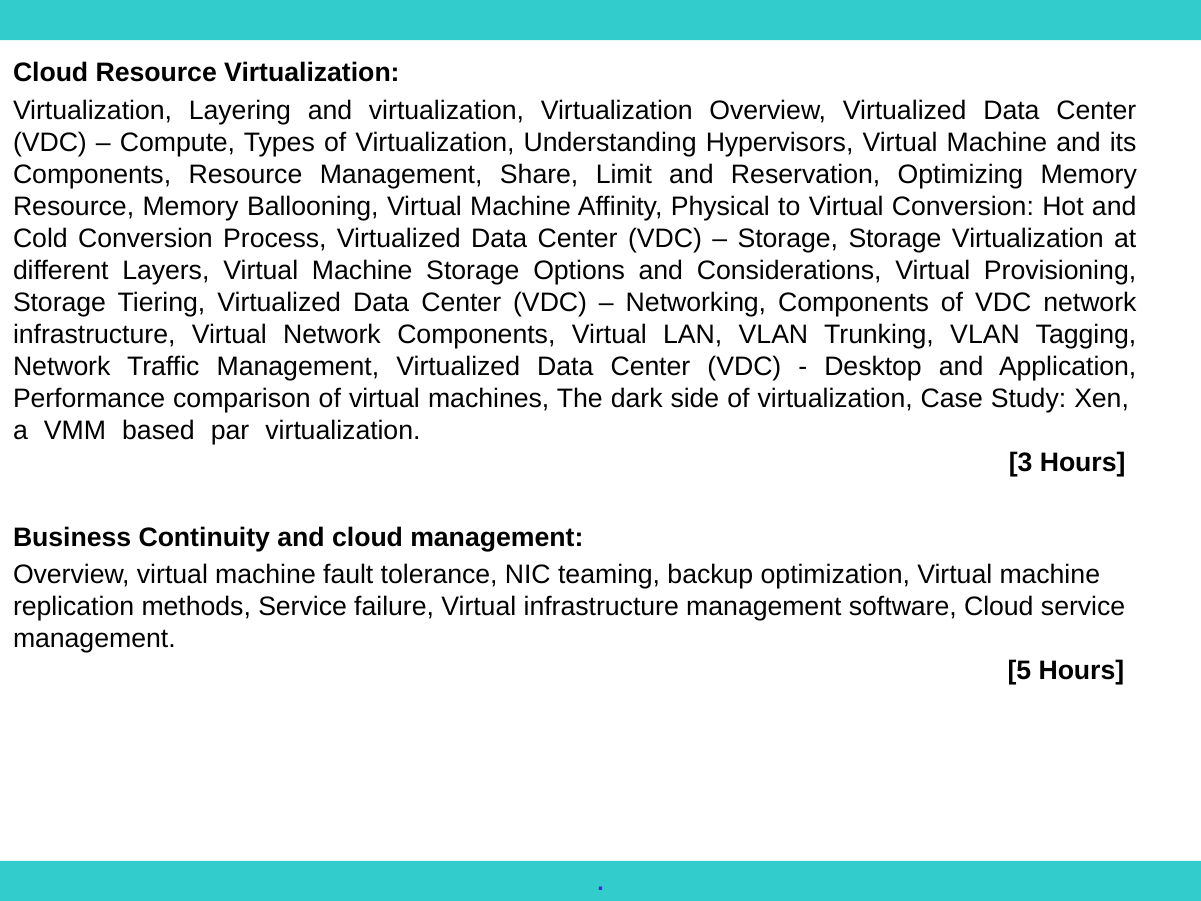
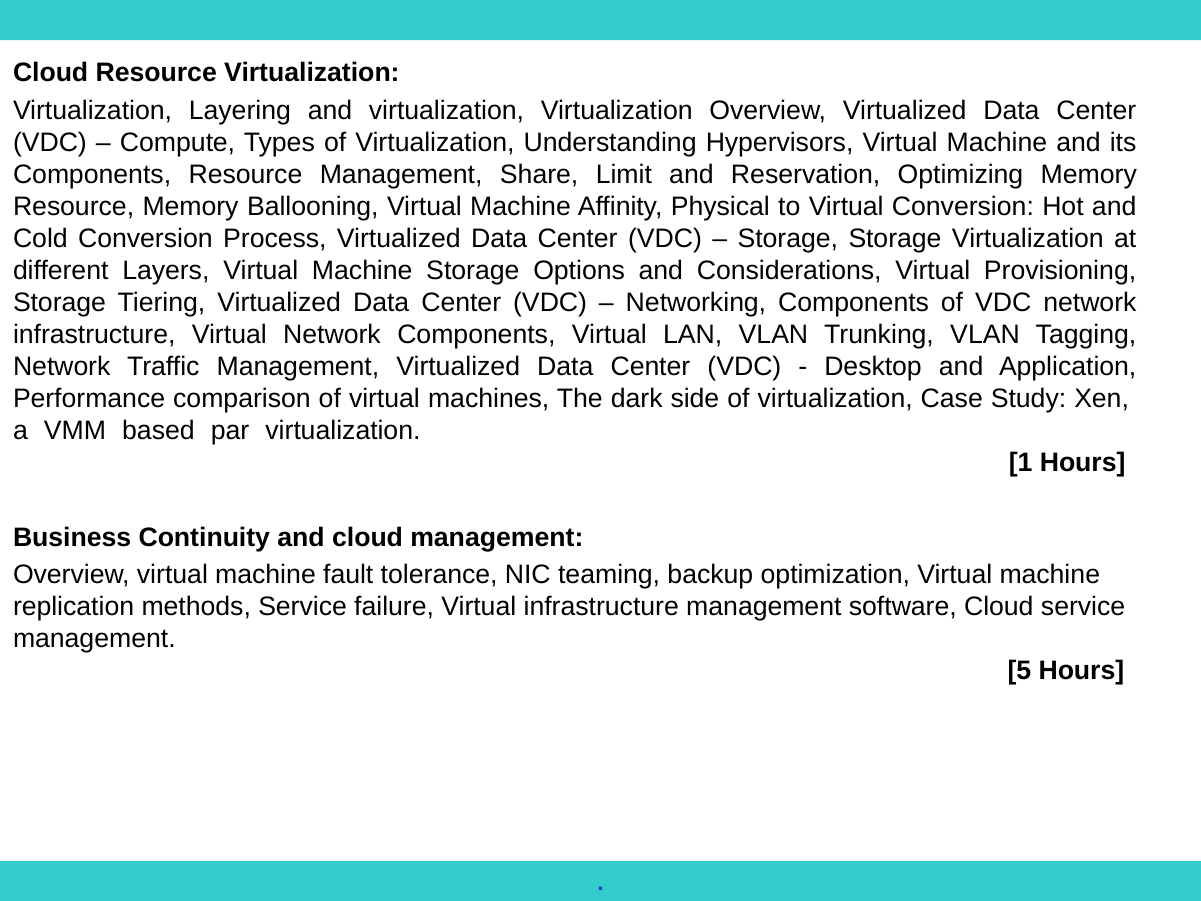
3: 3 -> 1 (1021, 462)
